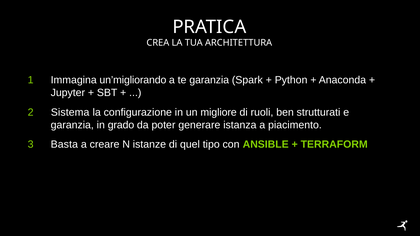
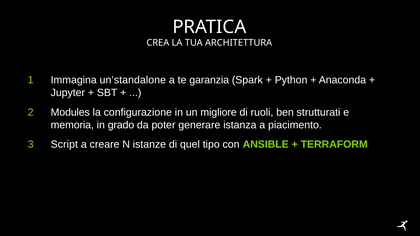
un’migliorando: un’migliorando -> un’standalone (133, 80)
Sistema: Sistema -> Modules (70, 112)
garanzia: garanzia -> memoria (72, 125)
Basta: Basta -> Script (64, 145)
